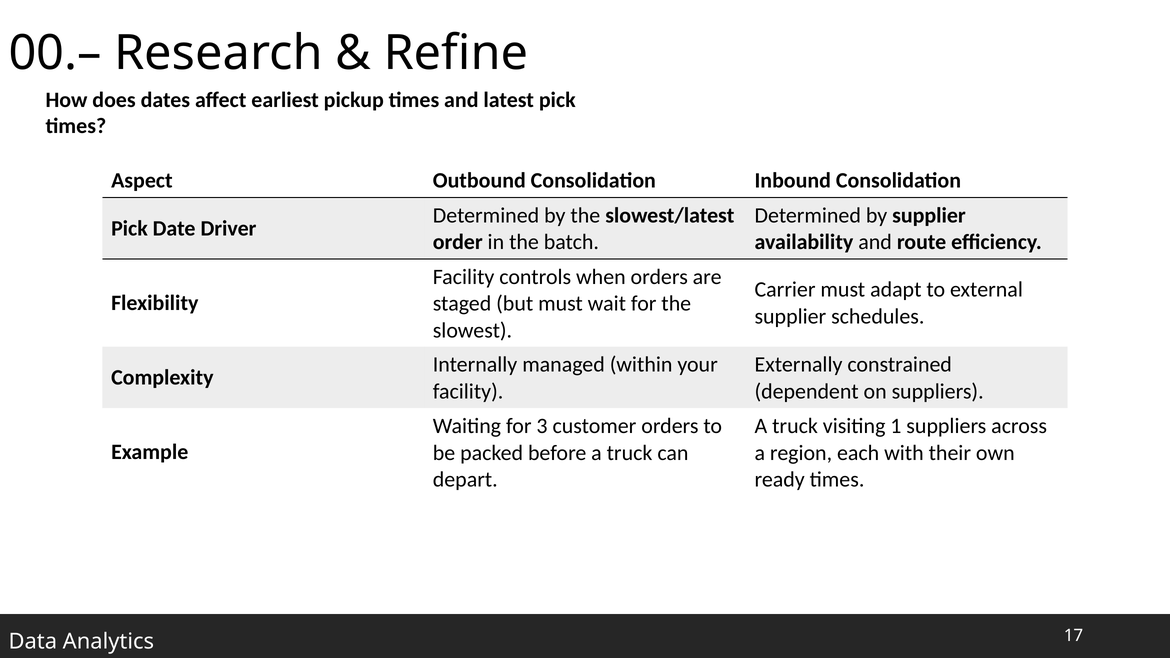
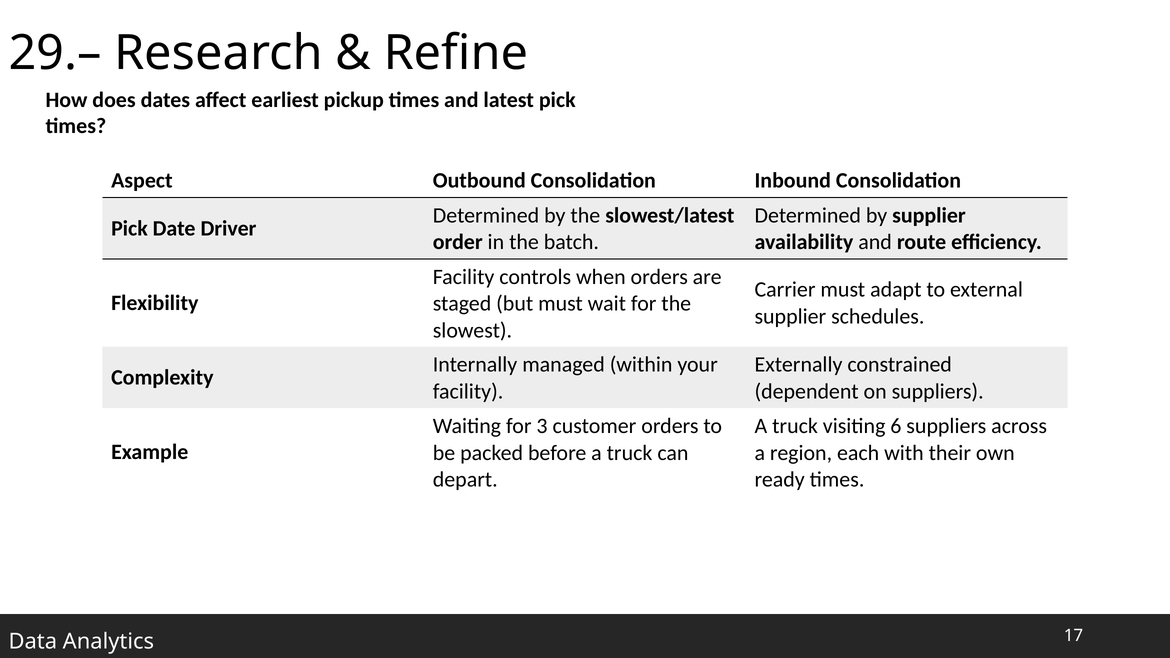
00.–: 00.– -> 29.– (55, 53)
1: 1 -> 6 (896, 426)
